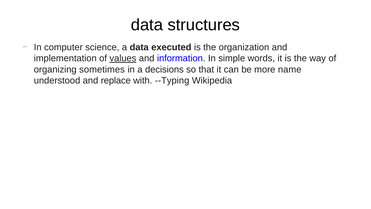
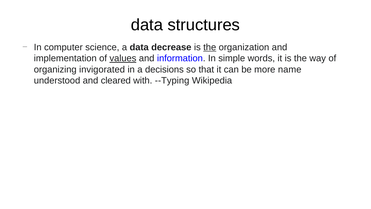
executed: executed -> decrease (171, 47)
the underline: none -> present (210, 47)
sometimes: sometimes -> invigorated (102, 69)
replace: replace -> cleared (116, 81)
